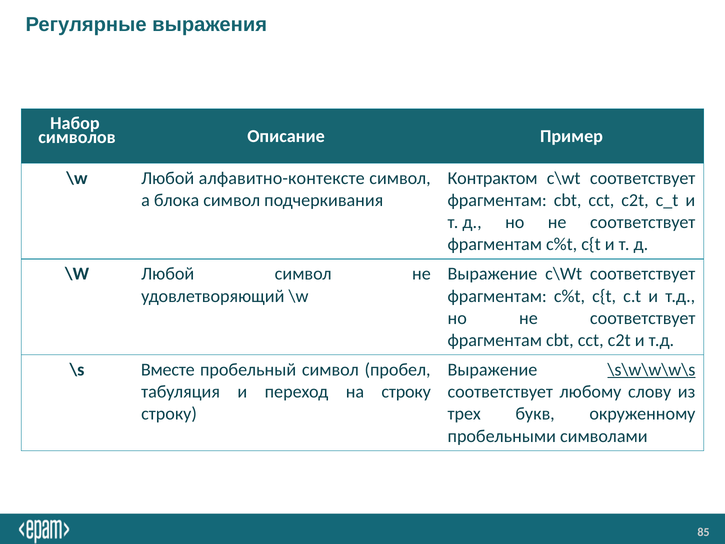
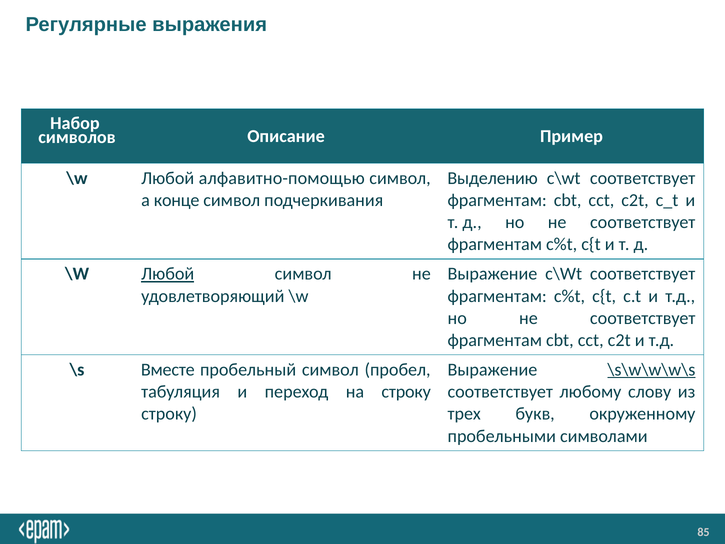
алфавитно-контексте: алфавитно-контексте -> алфавитно-помощью (282, 178)
Контрактом: Контрактом -> Выделению (493, 178)
блока: блока -> конце (177, 200)
Любой underline: none -> present (168, 274)
